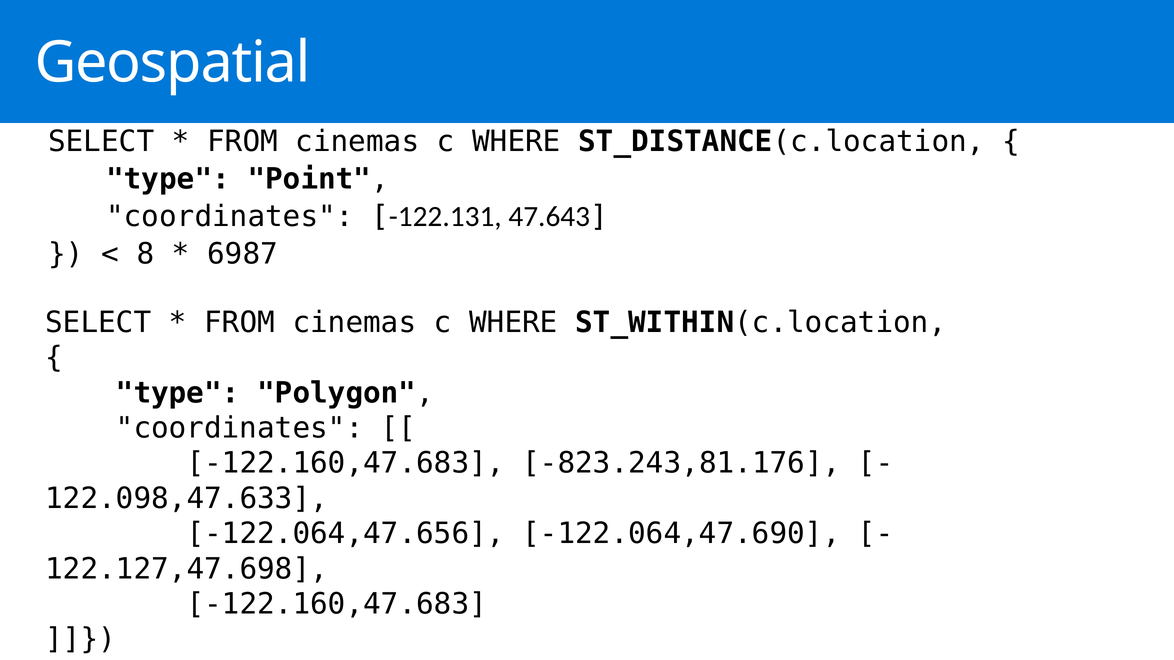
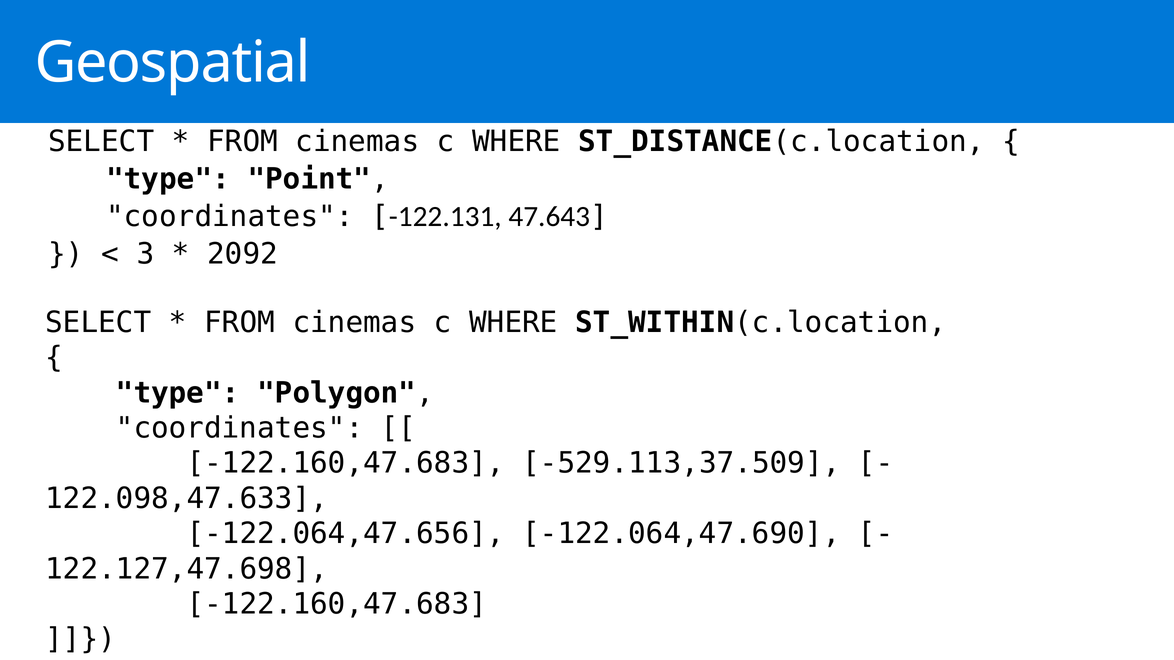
8: 8 -> 3 (145, 254)
6987: 6987 -> 2092 (243, 254)
-823.243,81.176: -823.243,81.176 -> -529.113,37.509 (681, 464)
